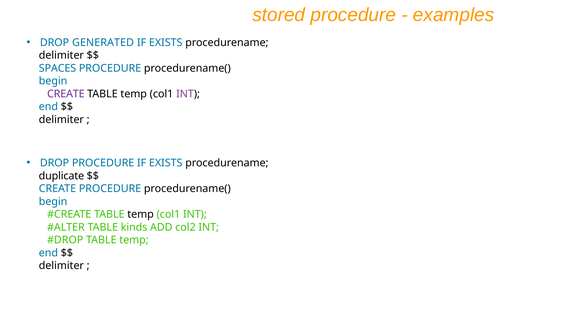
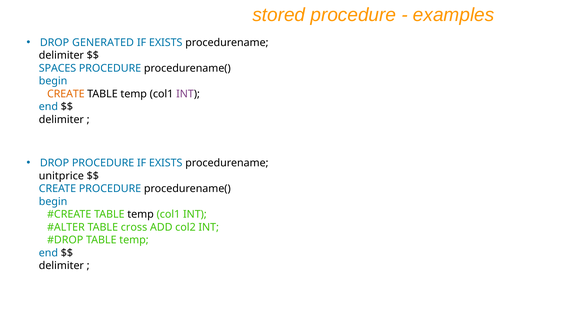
CREATE colour: purple -> orange (66, 94)
duplicate: duplicate -> unitprice (61, 176)
kinds: kinds -> cross (134, 227)
